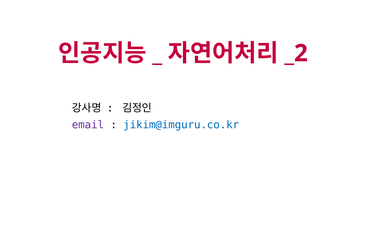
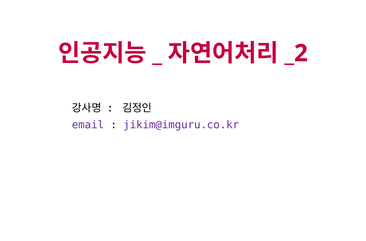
jikim@imguru.co.kr colour: blue -> purple (181, 125)
